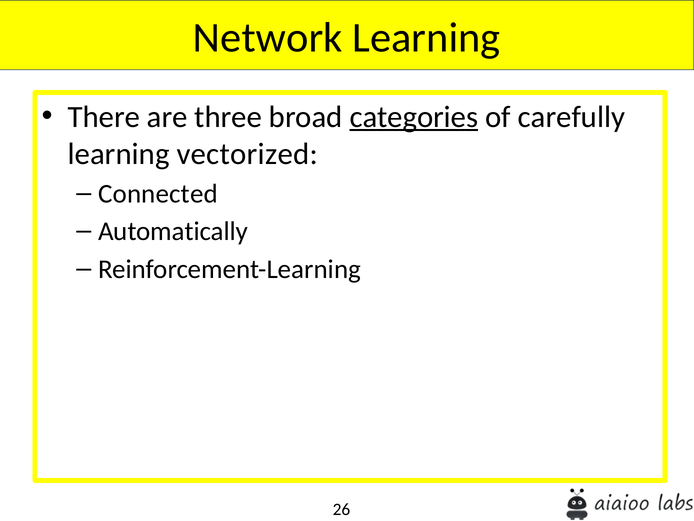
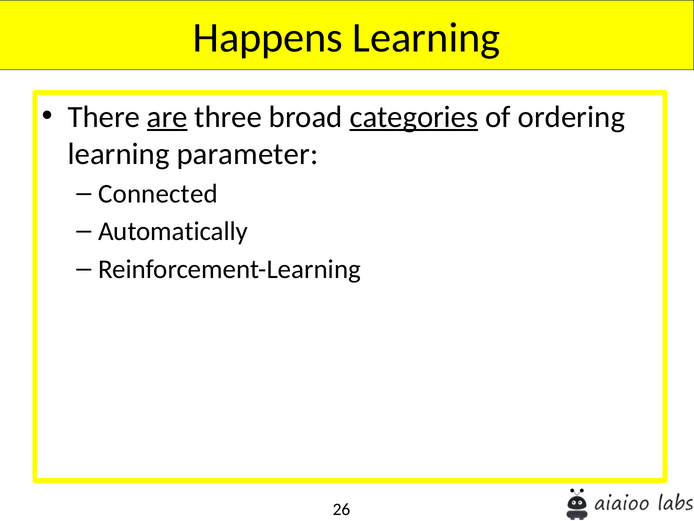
Network: Network -> Happens (268, 38)
are underline: none -> present (167, 117)
carefully: carefully -> ordering (571, 117)
vectorized: vectorized -> parameter (247, 154)
